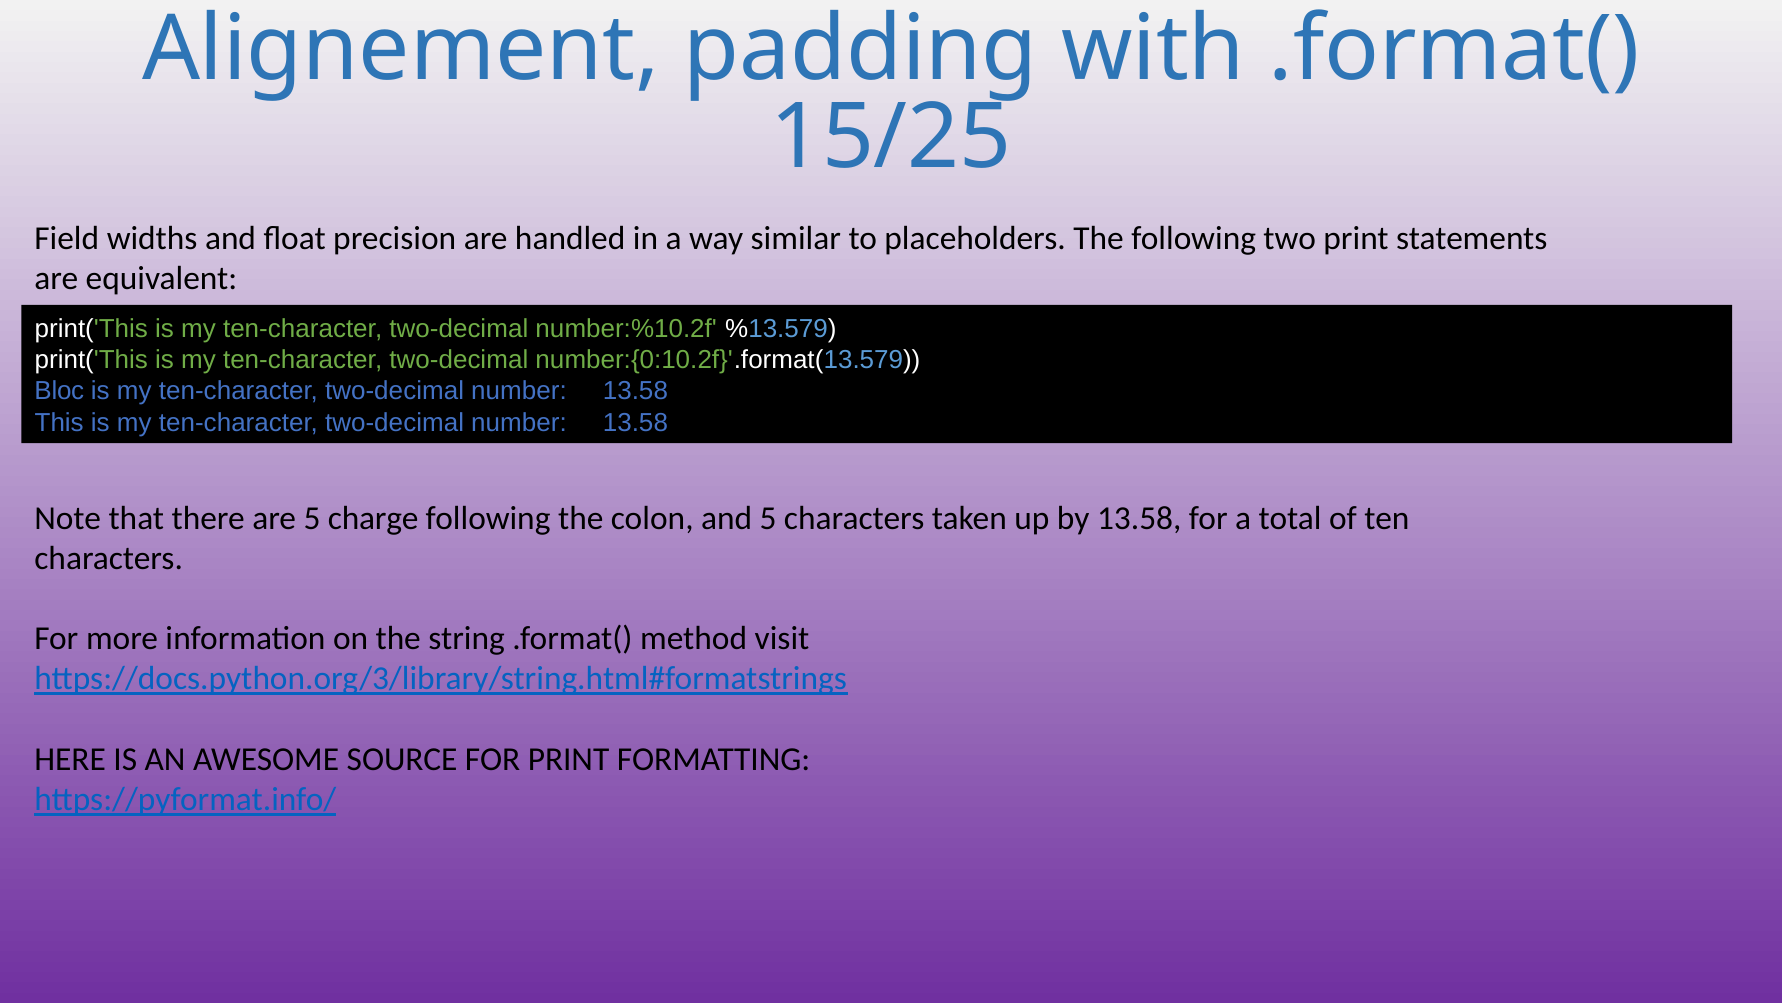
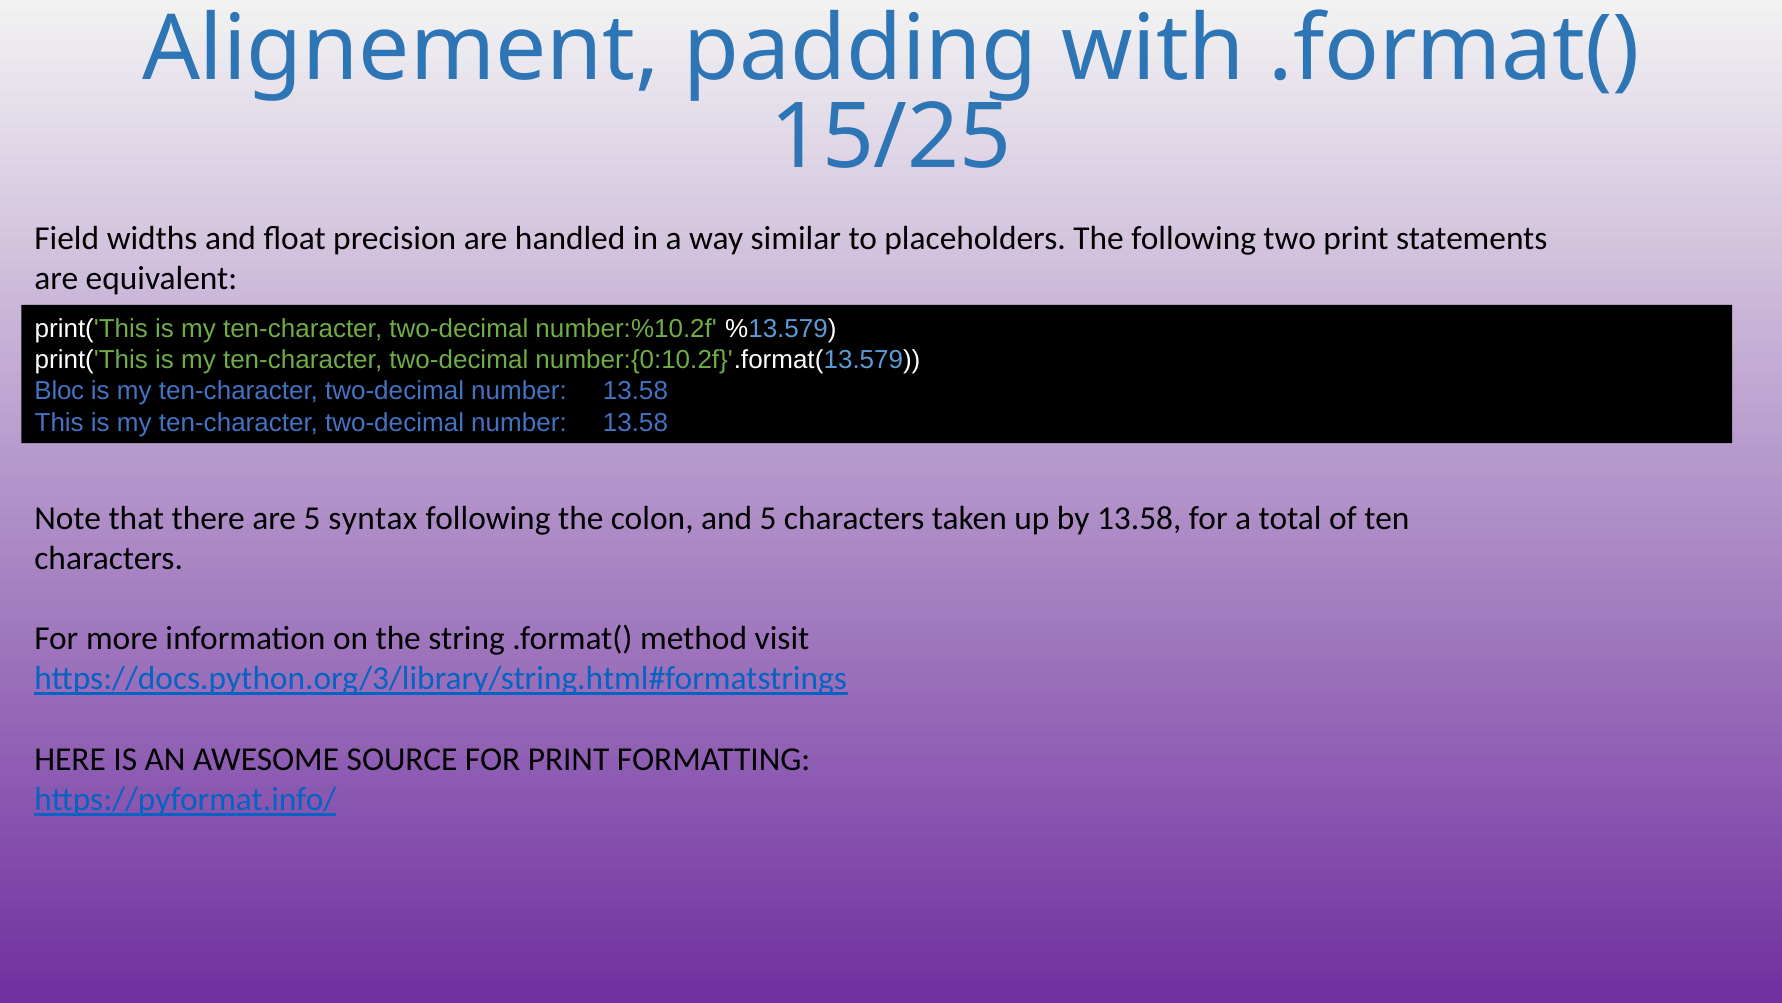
charge: charge -> syntax (373, 518)
